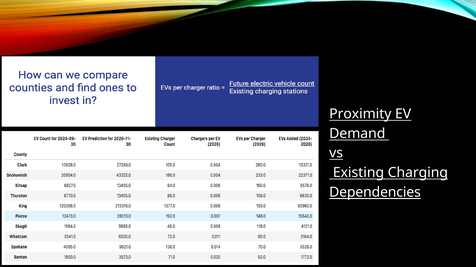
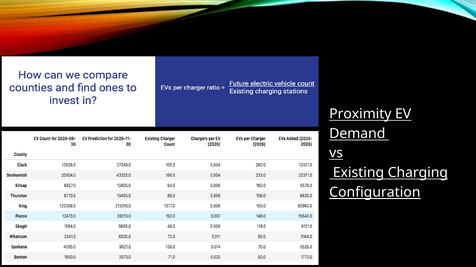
Dependencies: Dependencies -> Configuration (375, 193)
